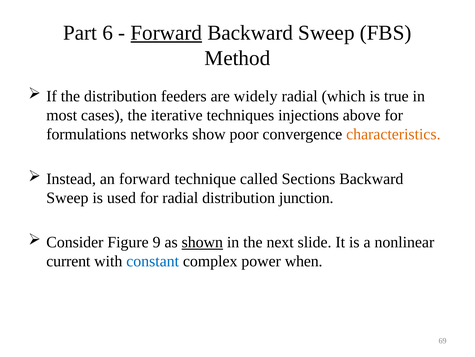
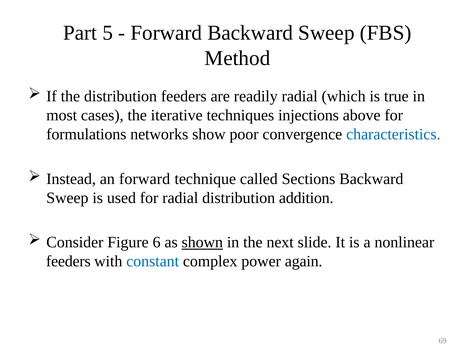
6: 6 -> 5 (108, 33)
Forward underline: present -> none (166, 33)
widely: widely -> readily (256, 96)
characteristics colour: orange -> blue (393, 134)
junction: junction -> addition (306, 197)
9: 9 -> 6 (157, 242)
current: current -> feeders (68, 261)
when: when -> again (304, 261)
